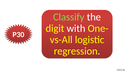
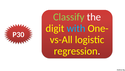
with colour: white -> light blue (76, 28)
